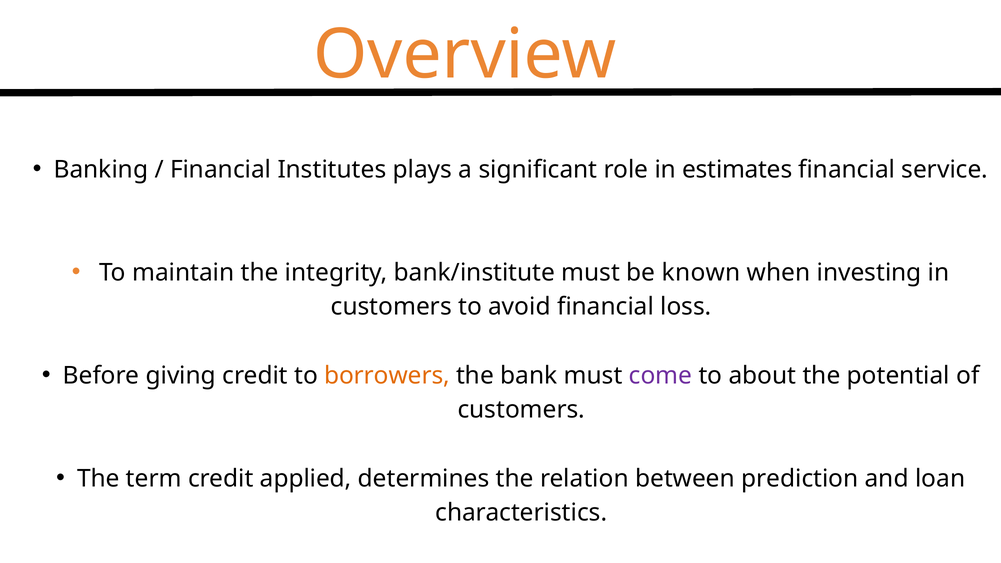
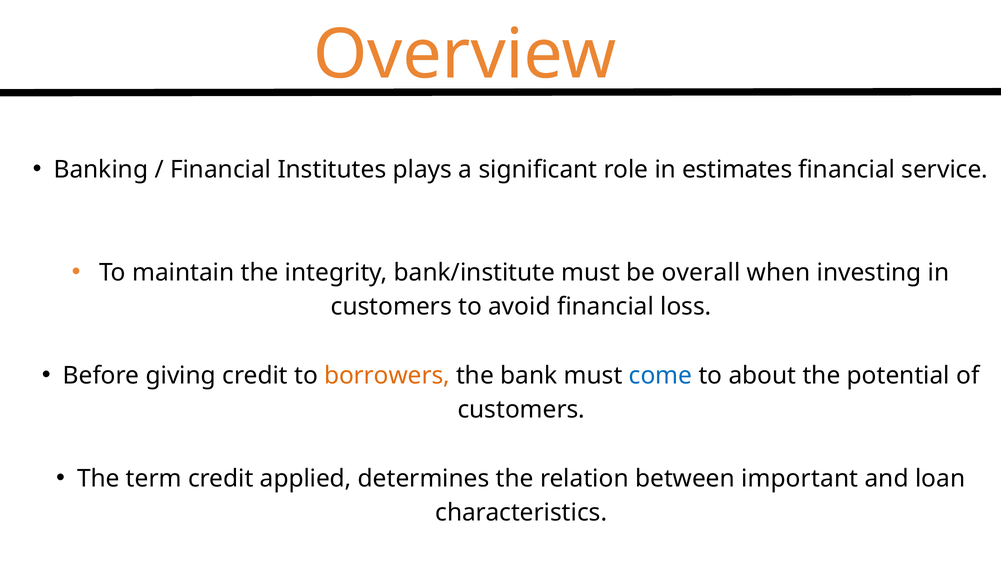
known: known -> overall (701, 272)
come colour: purple -> blue (660, 376)
prediction: prediction -> important (800, 479)
